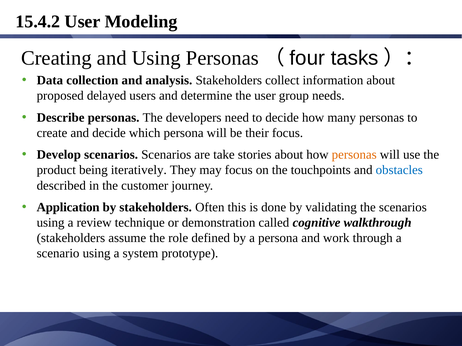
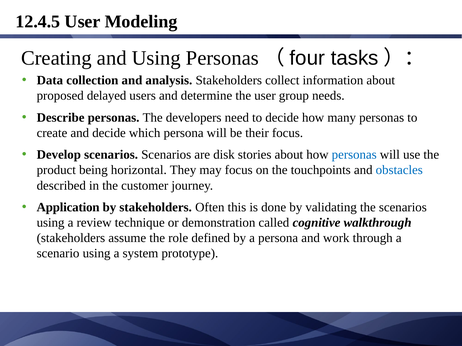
15.4.2: 15.4.2 -> 12.4.5 (38, 22)
take: take -> disk (224, 155)
personas colour: orange -> blue (354, 155)
iteratively: iteratively -> horizontal (139, 170)
